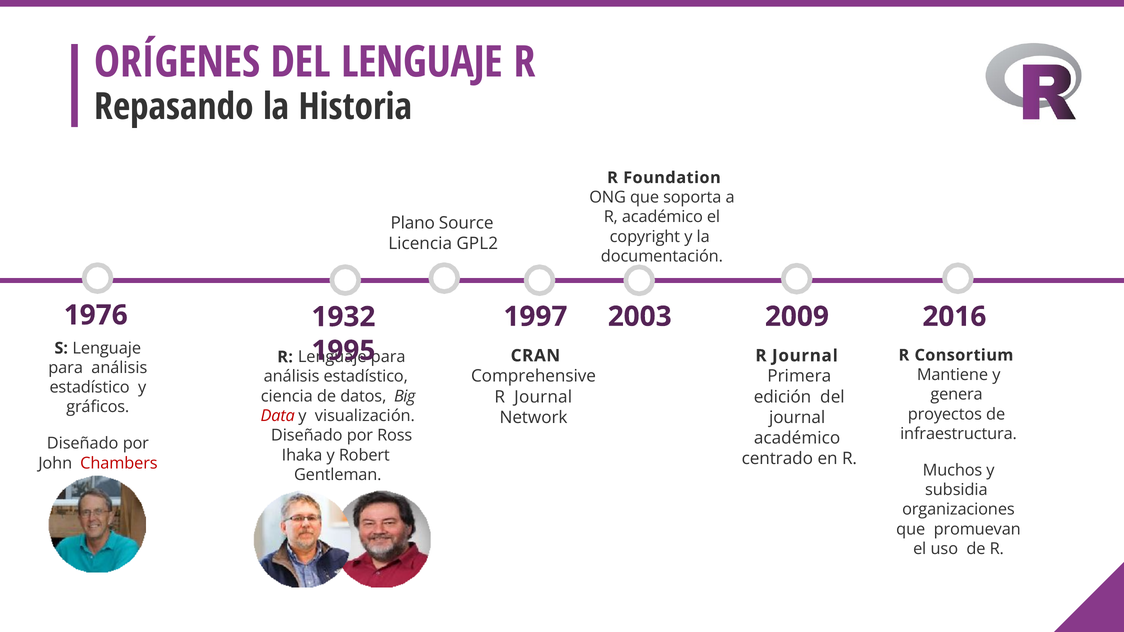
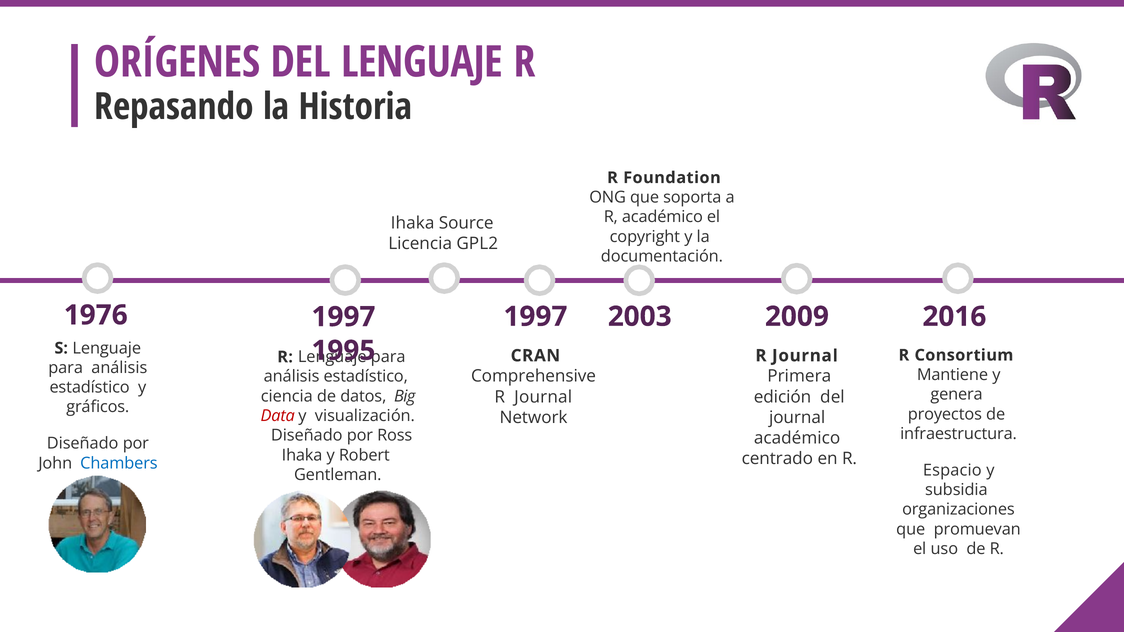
Plano: Plano -> Ihaka (413, 223)
1932: 1932 -> 1997 (343, 317)
Chambers colour: red -> blue (119, 463)
Muchos: Muchos -> Espacio (952, 470)
